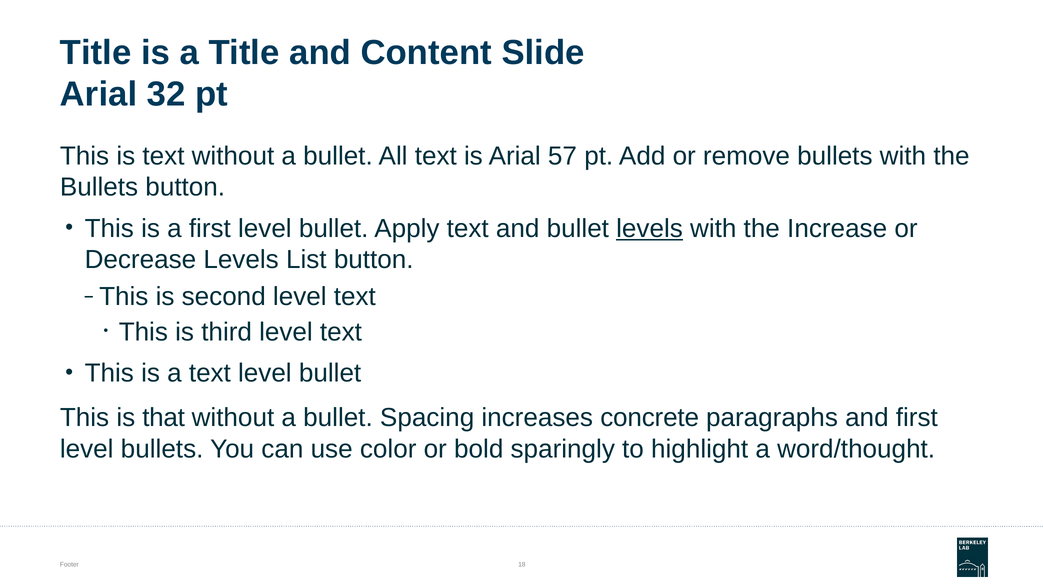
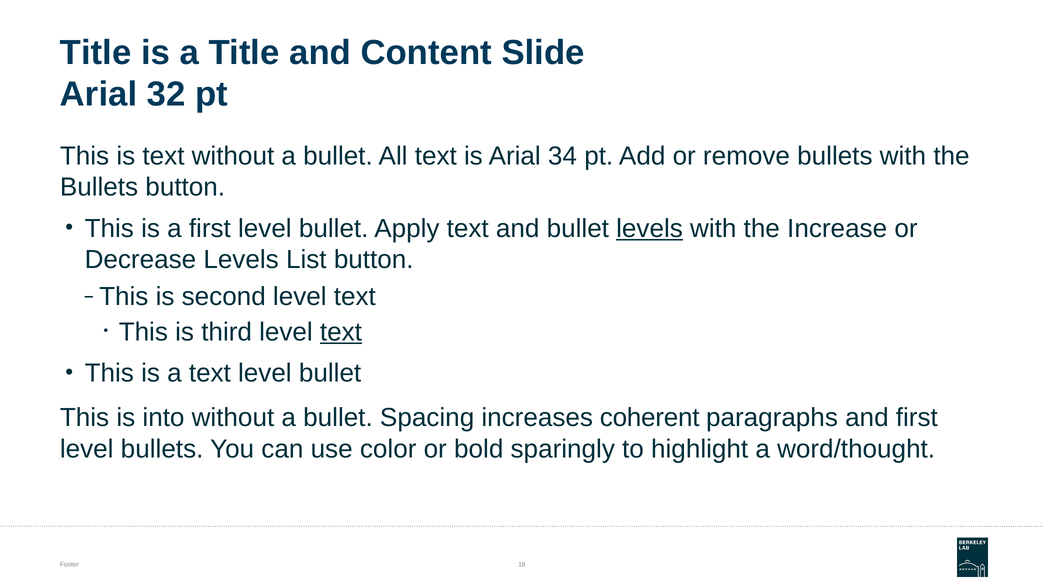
57: 57 -> 34 (562, 156)
text underline: none -> present (341, 332)
that: that -> into (163, 417)
concrete: concrete -> coherent (650, 417)
